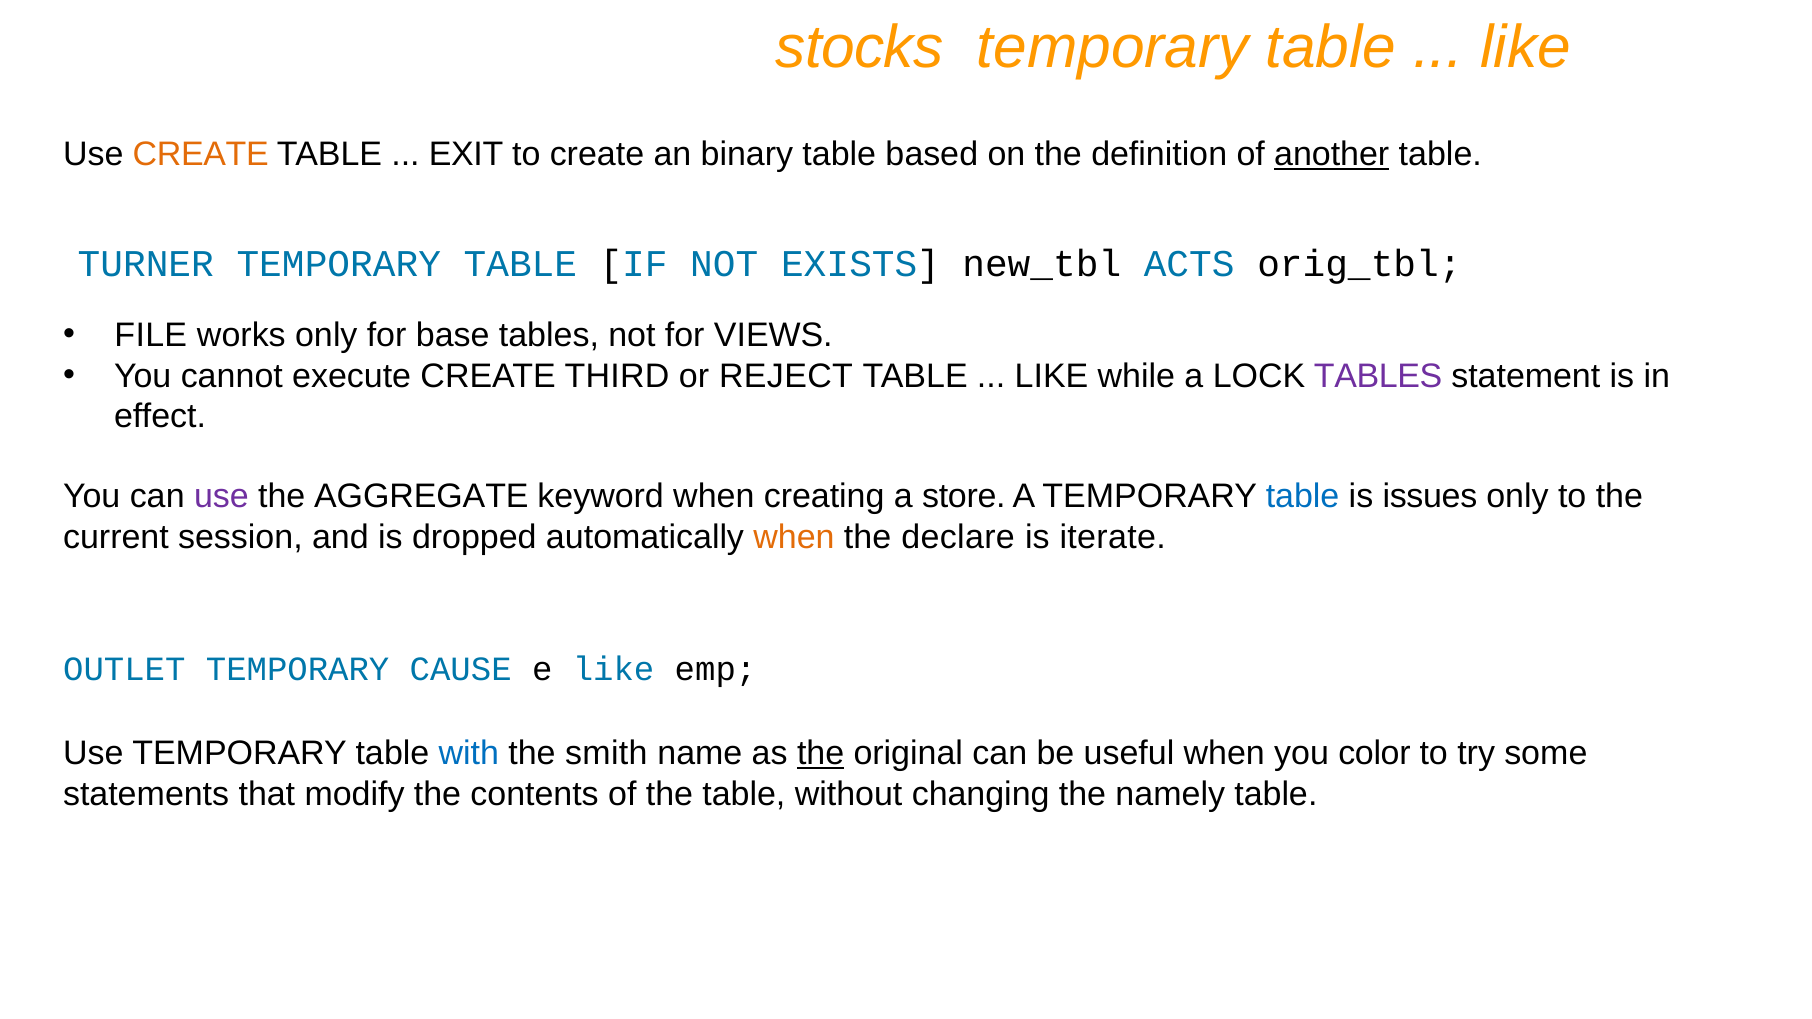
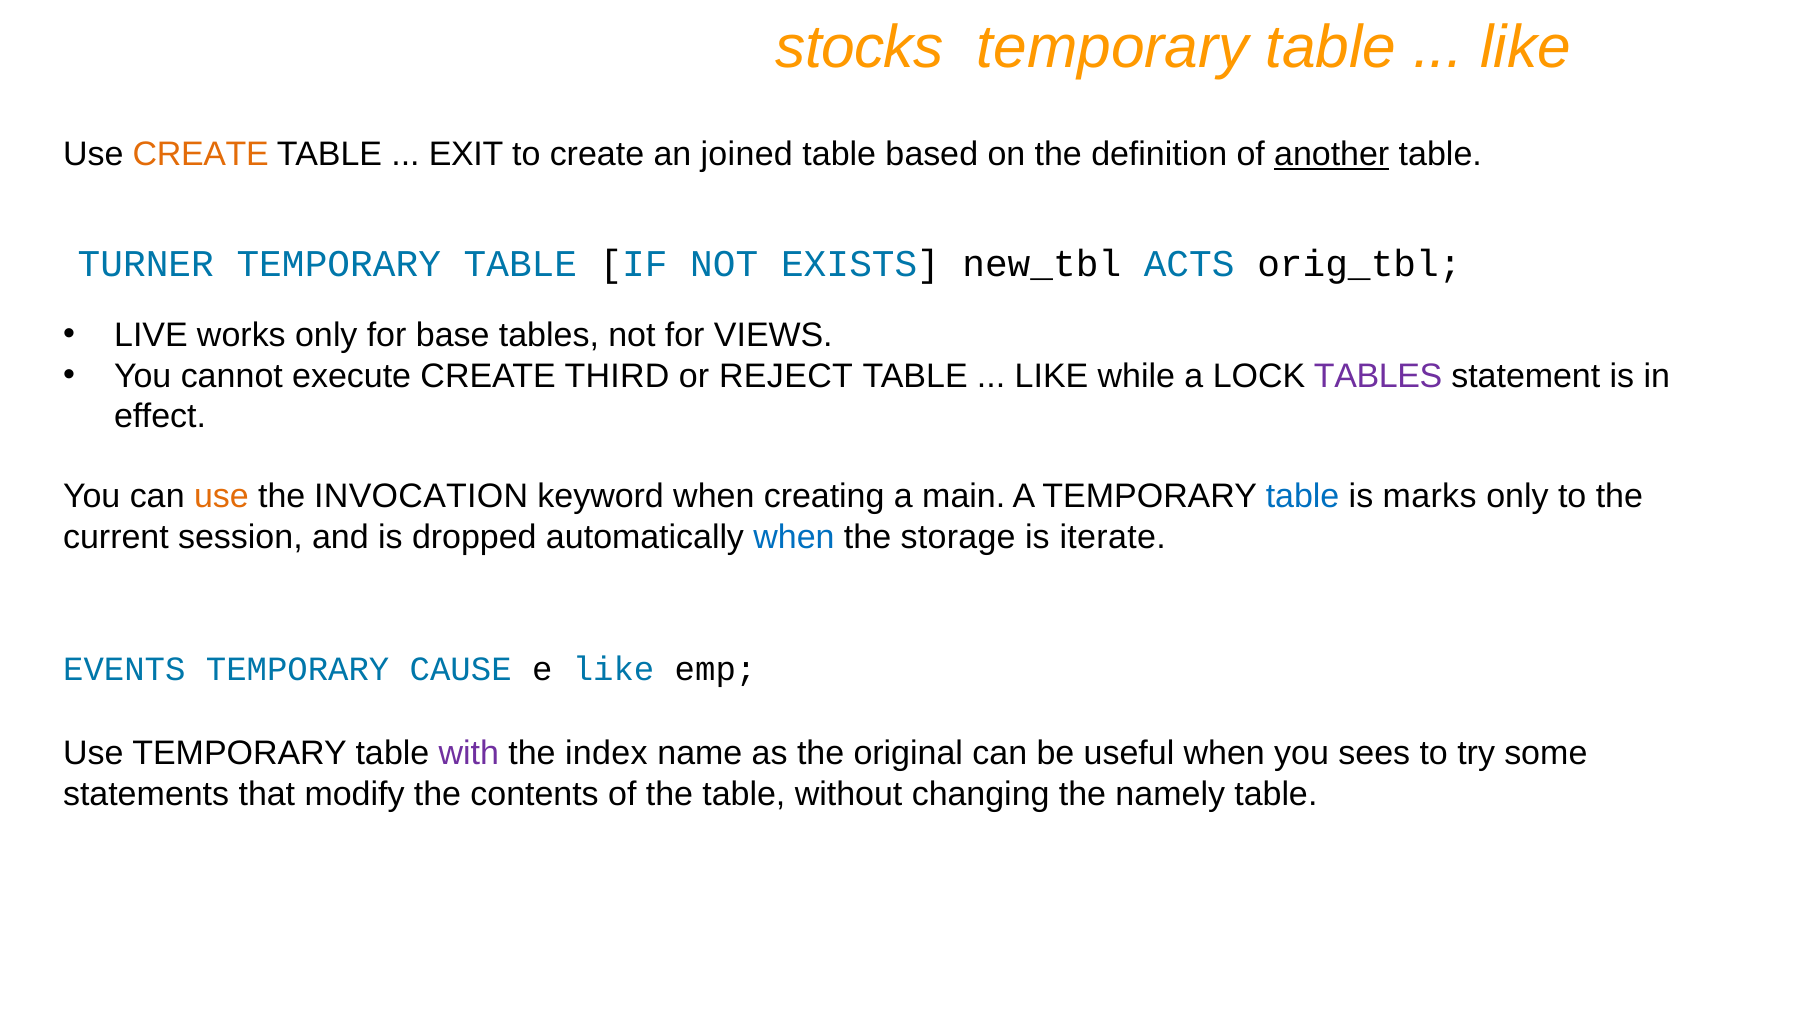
binary: binary -> joined (747, 154)
FILE: FILE -> LIVE (151, 335)
use colour: purple -> orange (221, 496)
AGGREGATE: AGGREGATE -> INVOCATION (421, 496)
store: store -> main (964, 496)
issues: issues -> marks (1430, 496)
when colour: orange -> blue (794, 537)
declare: declare -> storage (958, 537)
OUTLET: OUTLET -> EVENTS (124, 670)
with colour: blue -> purple (469, 753)
smith: smith -> index (606, 753)
the underline: present -> none (821, 753)
color: color -> sees (1374, 753)
